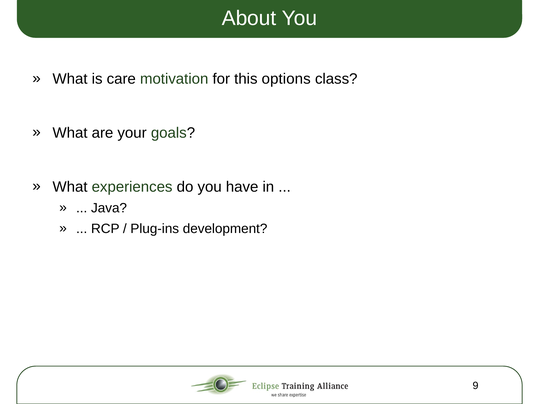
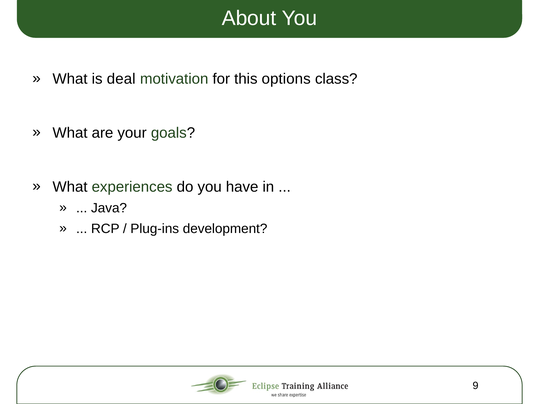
care: care -> deal (121, 79)
